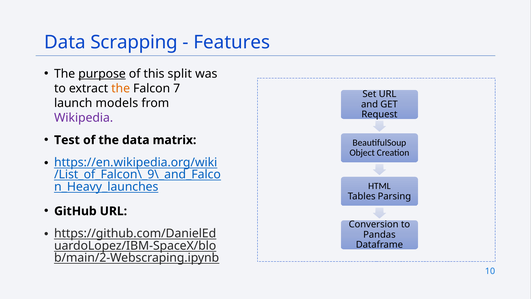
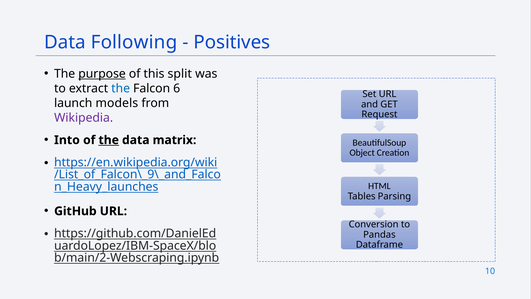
Scrapping: Scrapping -> Following (134, 42)
Features: Features -> Positives (232, 42)
the colour: orange -> blue (121, 88)
7: 7 -> 6 (177, 88)
Test: Test -> Into (67, 140)
the underline: none -> present (109, 140)
